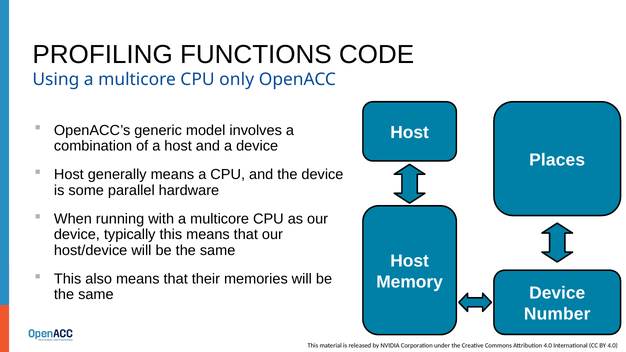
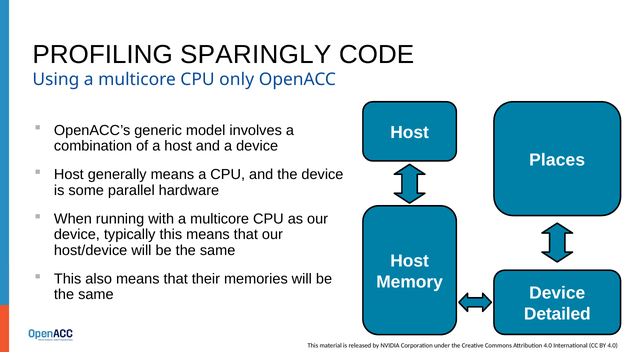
FUNCTIONS: FUNCTIONS -> SPARINGLY (256, 55)
Number: Number -> Detailed (557, 314)
